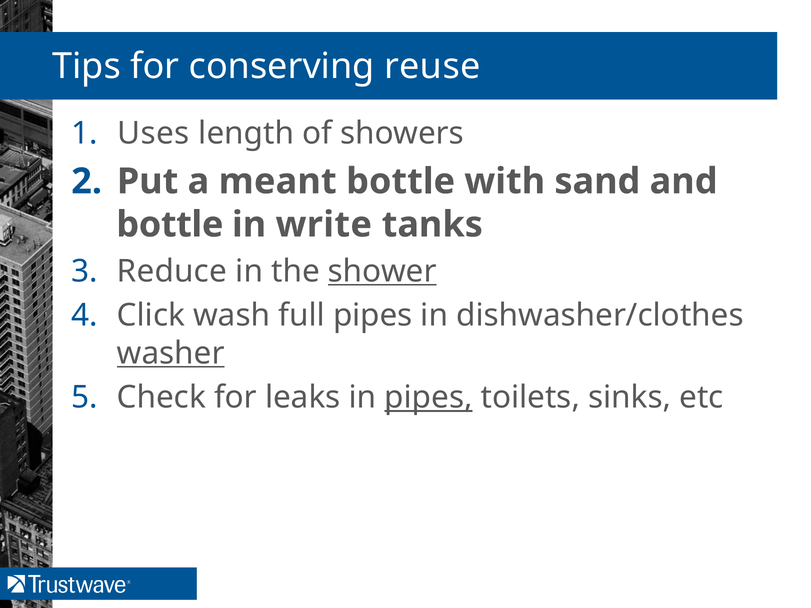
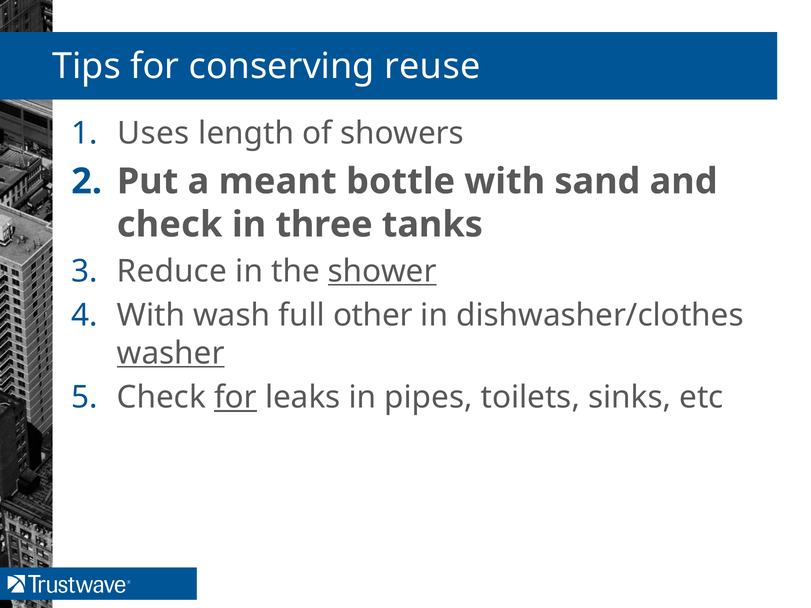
bottle: bottle -> check (170, 225)
write: write -> three (324, 225)
Click: Click -> With (151, 315)
full pipes: pipes -> other (373, 315)
for underline: none -> present (235, 398)
pipes underline: present -> none (428, 398)
